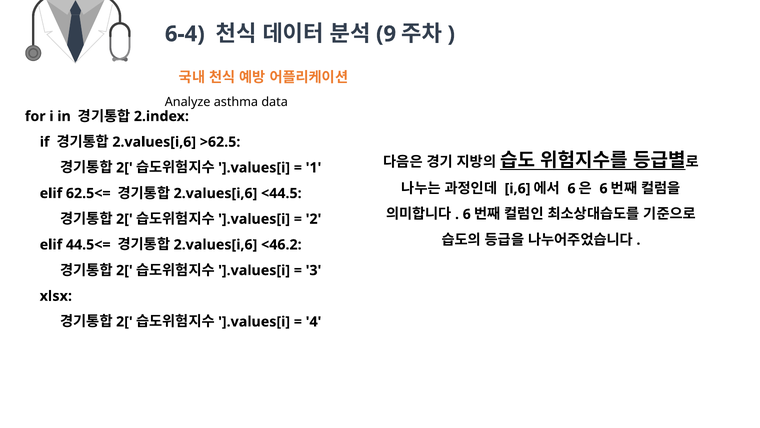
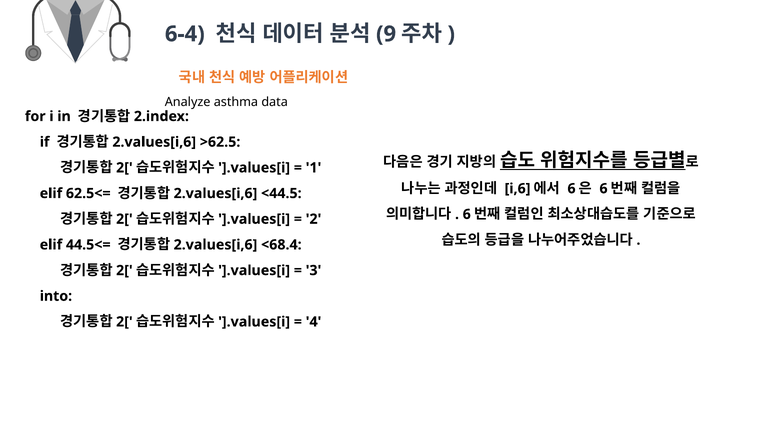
<46.2: <46.2 -> <68.4 (281, 244)
xlsx: xlsx -> into (56, 296)
